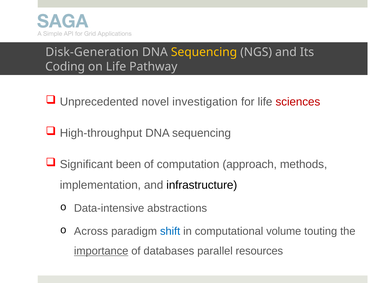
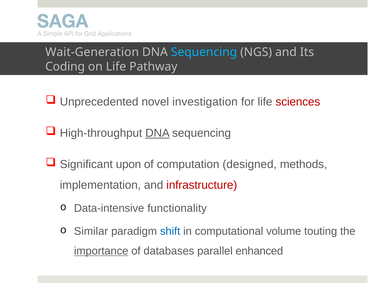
Disk-Generation: Disk-Generation -> Wait-Generation (92, 52)
Sequencing colour: yellow -> light blue (204, 52)
DNA underline: none -> present (158, 133)
been: been -> upon (128, 164)
approach: approach -> designed (250, 164)
infrastructure colour: black -> red (202, 185)
abstractions: abstractions -> functionality (177, 208)
Across: Across -> Similar (91, 231)
resources: resources -> enhanced (259, 251)
